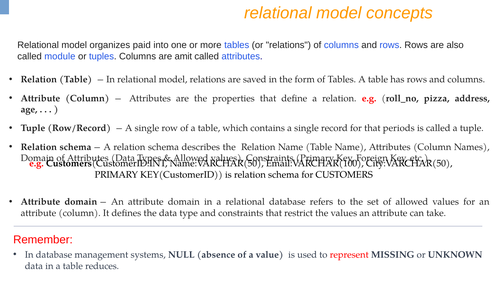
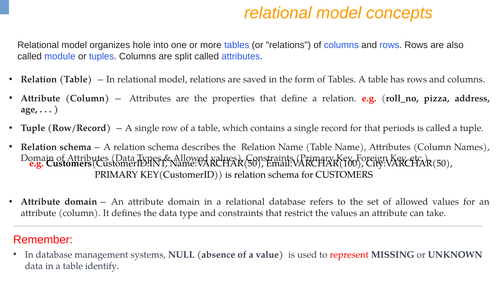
paid: paid -> hole (142, 45)
amit: amit -> split (183, 56)
reduces: reduces -> identify (102, 266)
